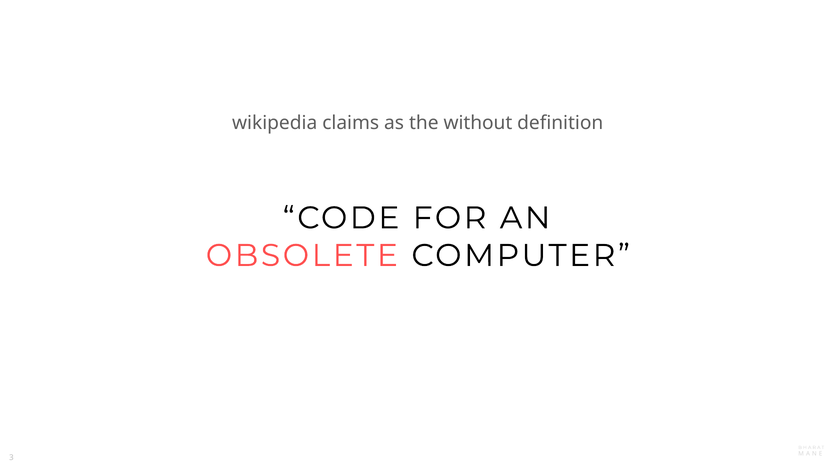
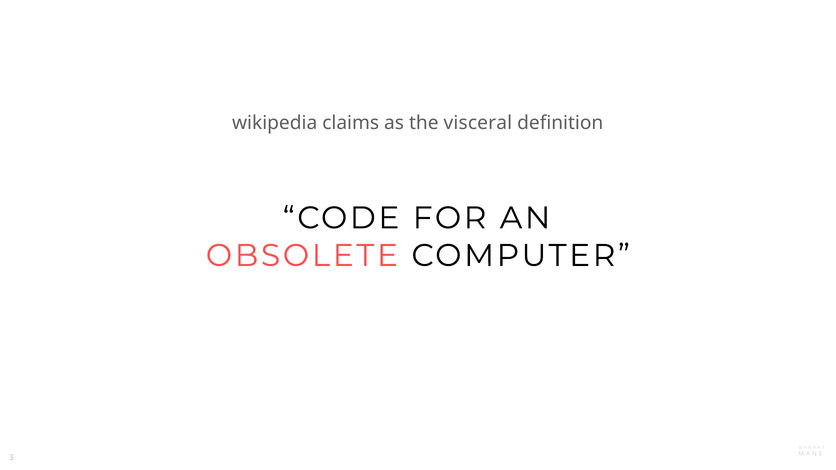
without: without -> visceral (478, 123)
